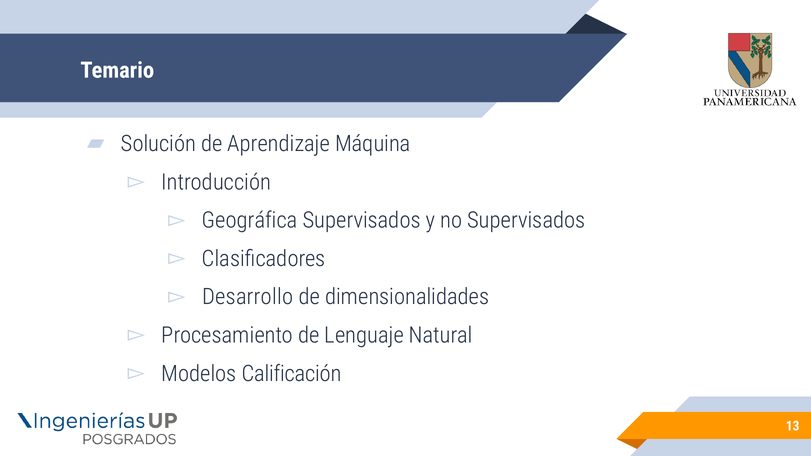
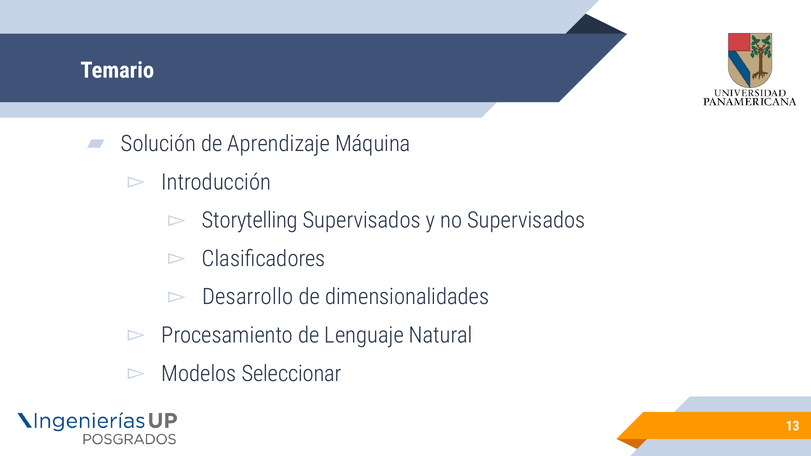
Geográfica: Geográfica -> Storytelling (250, 220)
Calificación: Calificación -> Seleccionar (292, 374)
